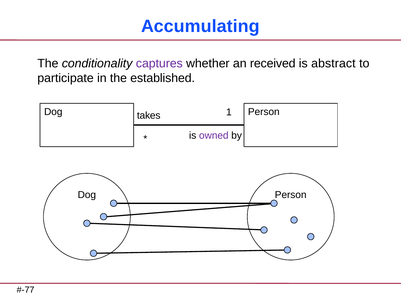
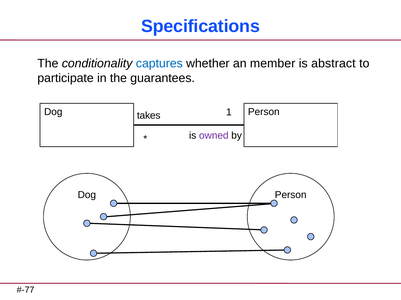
Accumulating: Accumulating -> Specifications (200, 26)
captures colour: purple -> blue (159, 64)
received: received -> member (273, 64)
established: established -> guarantees (163, 78)
